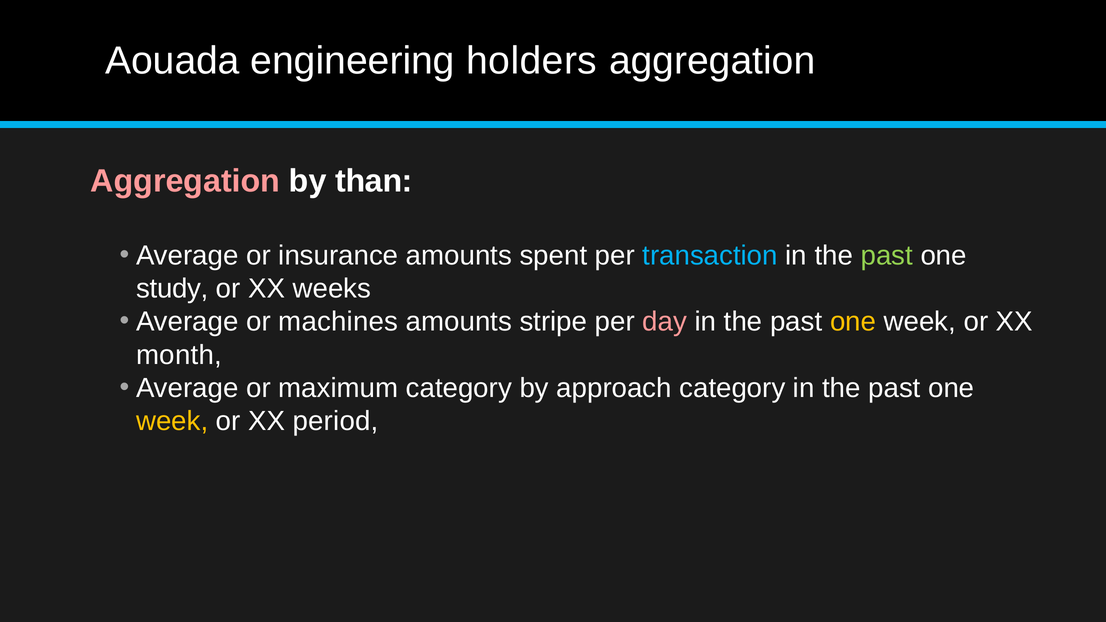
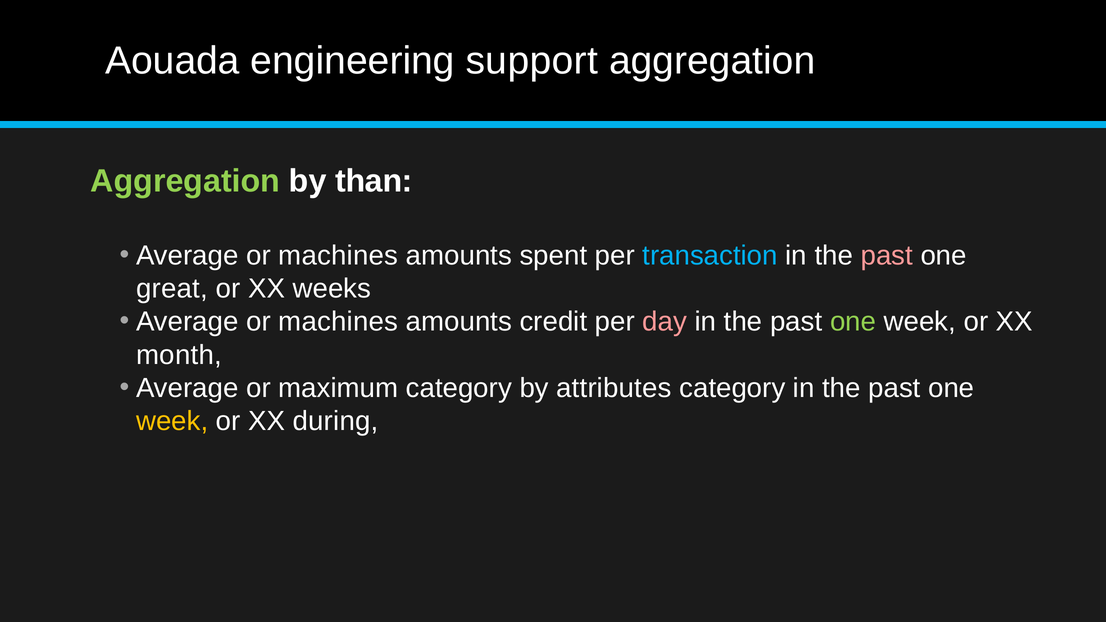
holders: holders -> support (532, 61)
Aggregation colour: pink -> light green (185, 181)
insurance: insurance -> machines (338, 255)
past colour: light green -> pink (887, 255)
study: study -> great (172, 289)
stripe: stripe -> credit (553, 322)
one colour: yellow -> light green (853, 322)
approach: approach -> attributes (614, 388)
period: period -> during (336, 421)
